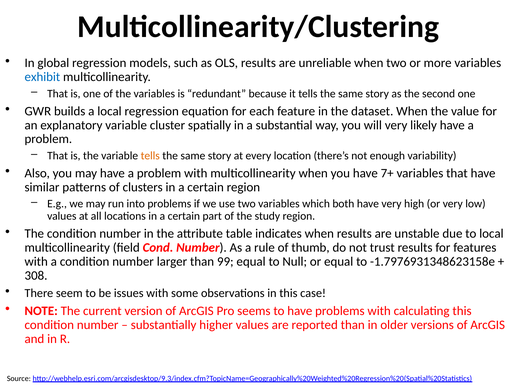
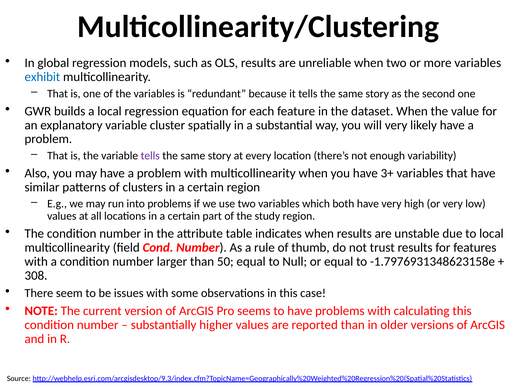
tells colour: orange -> purple (150, 156)
7+: 7+ -> 3+ (387, 173)
99: 99 -> 50 (225, 261)
